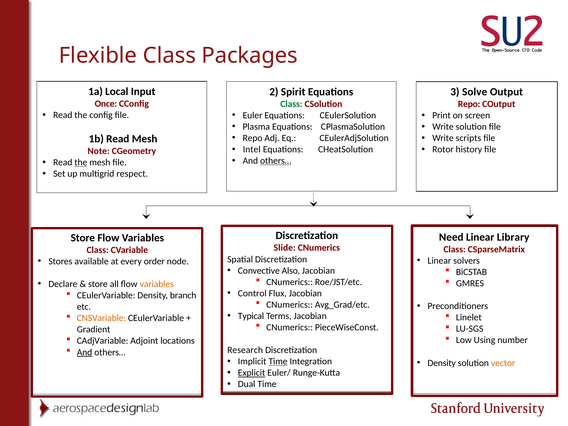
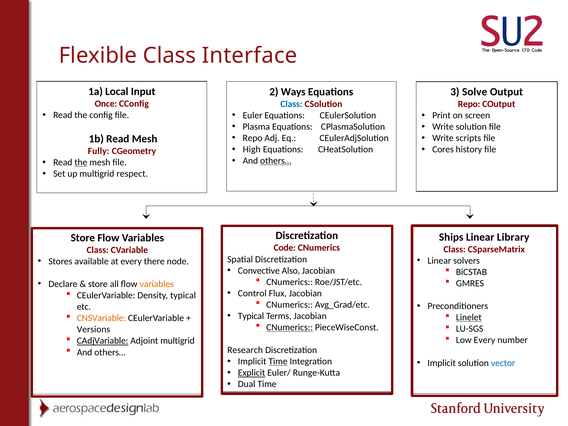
Packages: Packages -> Interface (250, 56)
Spirit: Spirit -> Ways (293, 92)
Class colour: green -> blue (291, 104)
Intel: Intel -> High (252, 149)
Rotor: Rotor -> Cores (443, 149)
Note: Note -> Fully (99, 151)
Need: Need -> Ships (451, 237)
Slide: Slide -> Code (285, 248)
order: order -> there (154, 261)
Density branch: branch -> typical (183, 295)
Linelet underline: none -> present (469, 317)
CNumerics underline: none -> present (290, 327)
Gradient: Gradient -> Versions (94, 329)
Low Using: Using -> Every (484, 340)
CAdjVariable underline: none -> present (103, 341)
Adjoint locations: locations -> multigrid (178, 341)
And underline: present -> none (85, 352)
Density: Density -> Implicit (442, 363)
vector colour: orange -> blue (503, 363)
